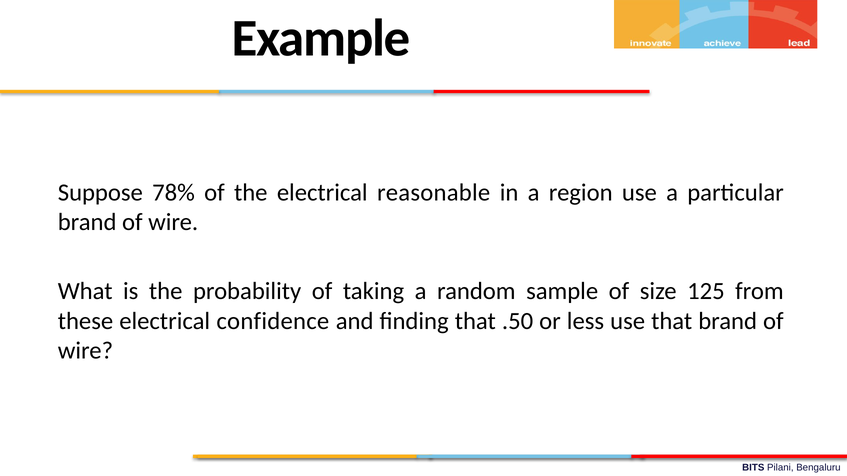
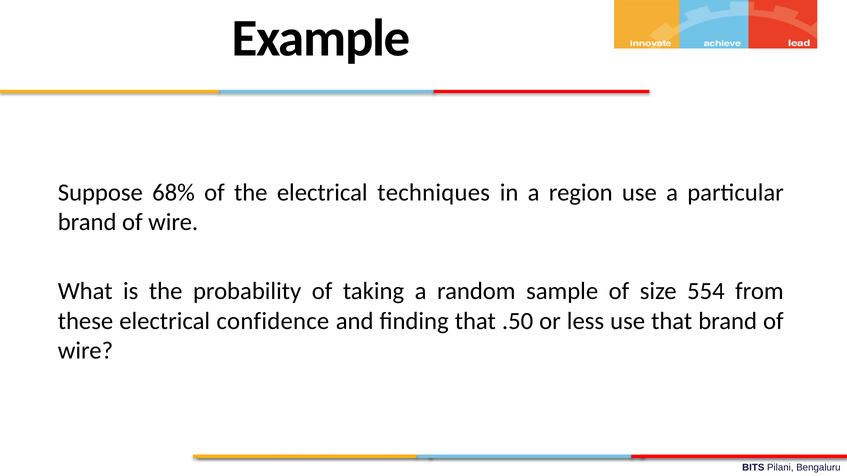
78%: 78% -> 68% (174, 193)
reasonable: reasonable -> techniques (434, 193)
125: 125 -> 554 (706, 292)
